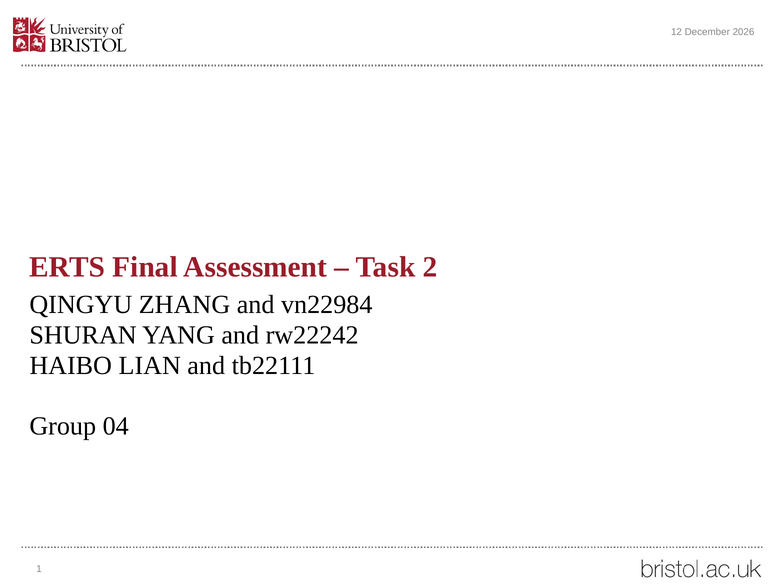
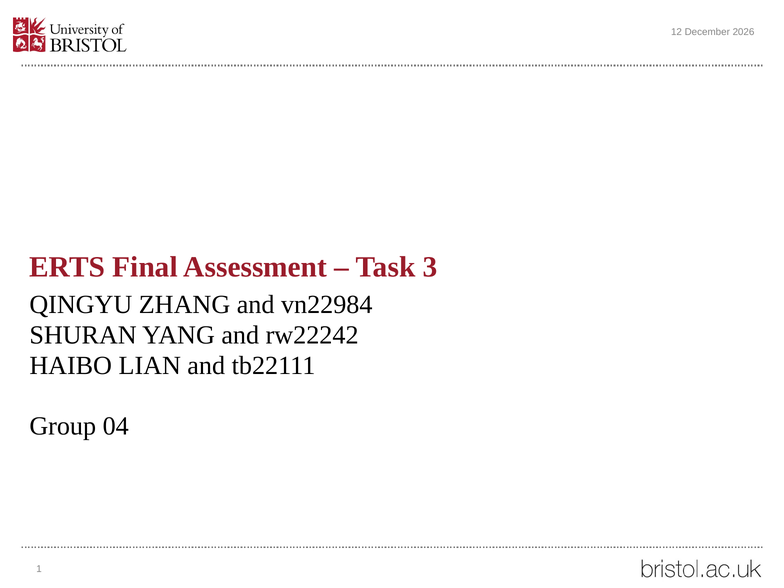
2: 2 -> 3 (430, 267)
